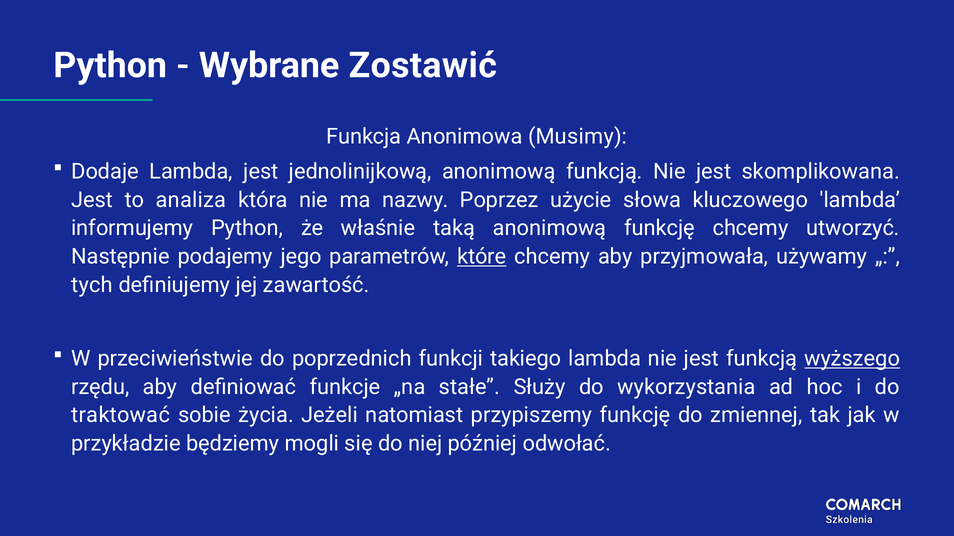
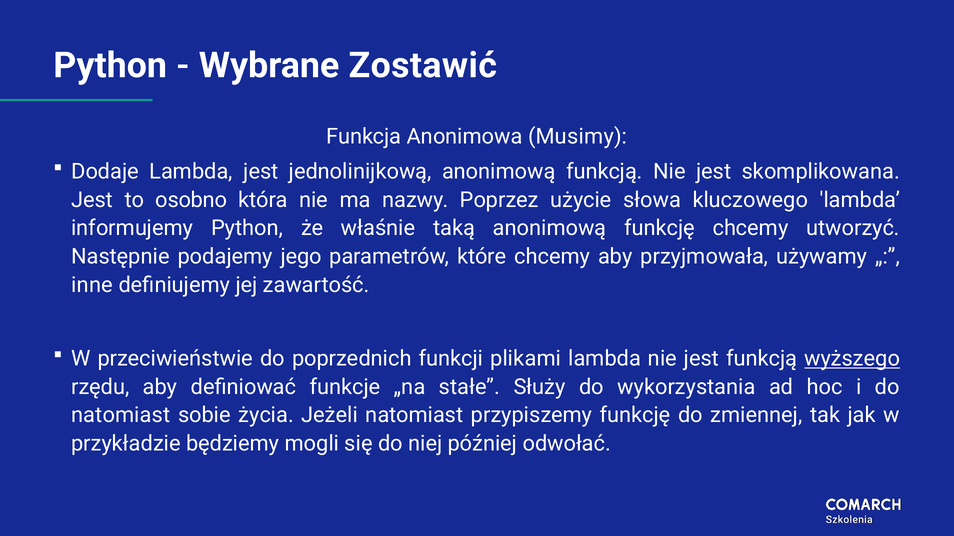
analiza: analiza -> osobno (191, 200)
które underline: present -> none (482, 257)
tych: tych -> inne (92, 285)
takiego: takiego -> plikami (526, 359)
traktować: traktować -> natomiast (121, 416)
